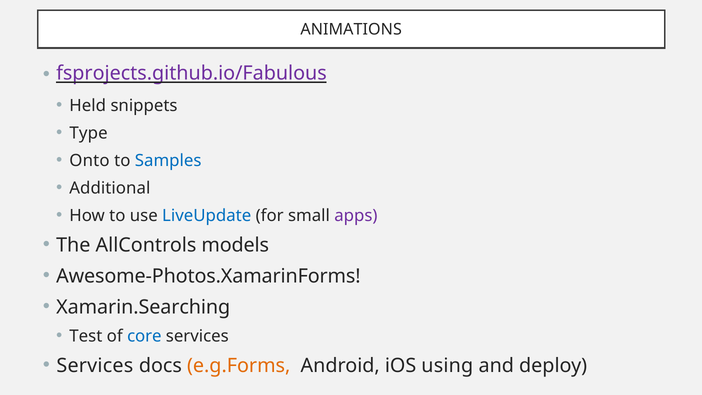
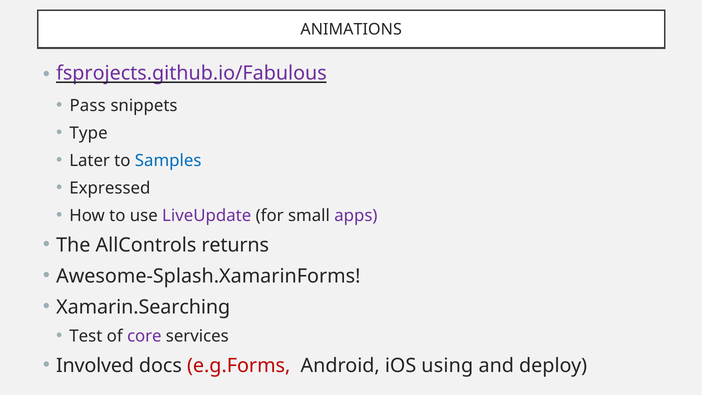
Held: Held -> Pass (88, 106)
Onto: Onto -> Later (90, 160)
Additional: Additional -> Expressed (110, 188)
LiveUpdate colour: blue -> purple (207, 215)
models: models -> returns (235, 245)
Awesome-Photos.XamarinForms: Awesome-Photos.XamarinForms -> Awesome-Splash.XamarinForms (208, 276)
core colour: blue -> purple (144, 336)
Services: Services -> Involved (95, 365)
e.g.Forms colour: orange -> red (239, 365)
